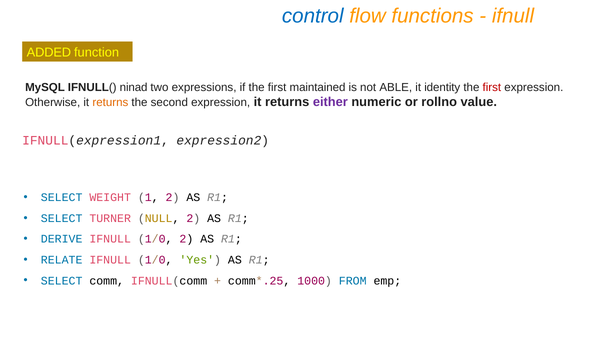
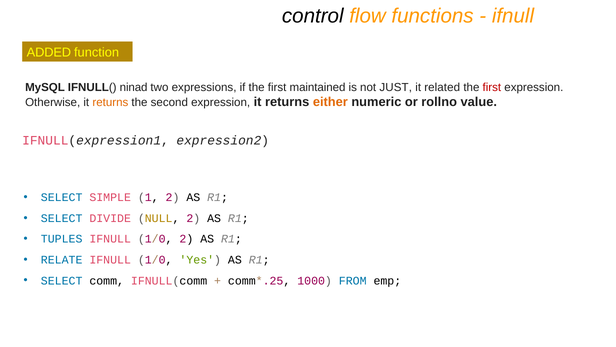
control colour: blue -> black (313, 16)
ABLE: ABLE -> JUST (396, 87)
identity: identity -> related (442, 87)
either colour: purple -> orange (330, 102)
WEIGHT: WEIGHT -> SIMPLE (110, 197)
TURNER: TURNER -> DIVIDE (110, 218)
DERIVE: DERIVE -> TUPLES (62, 239)
